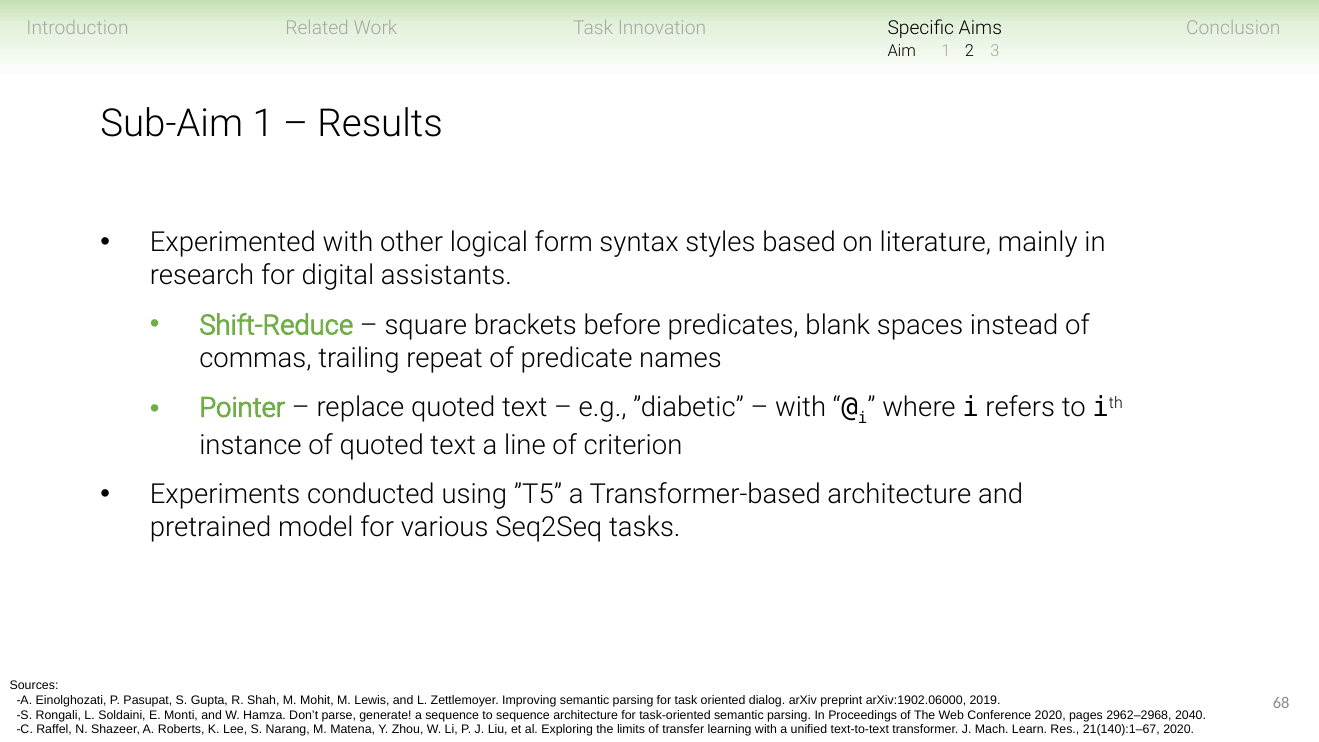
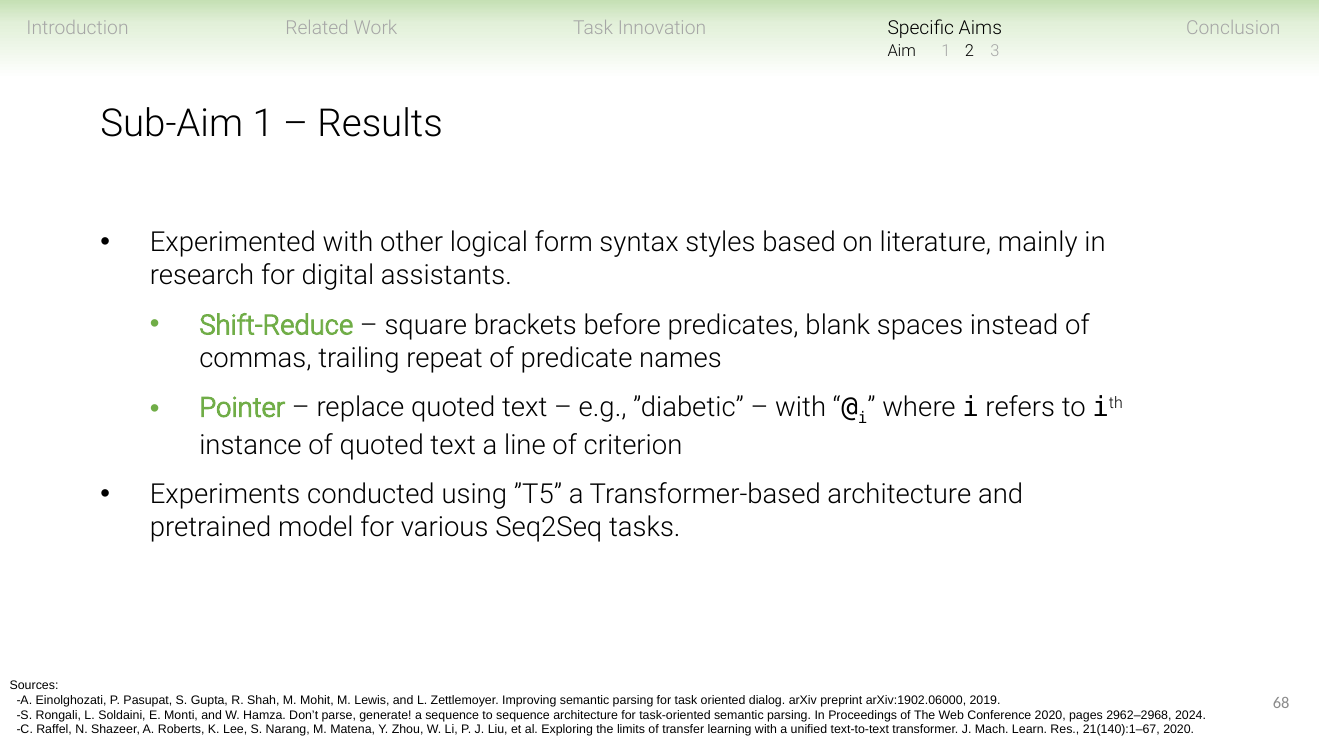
2040: 2040 -> 2024 (1191, 715)
